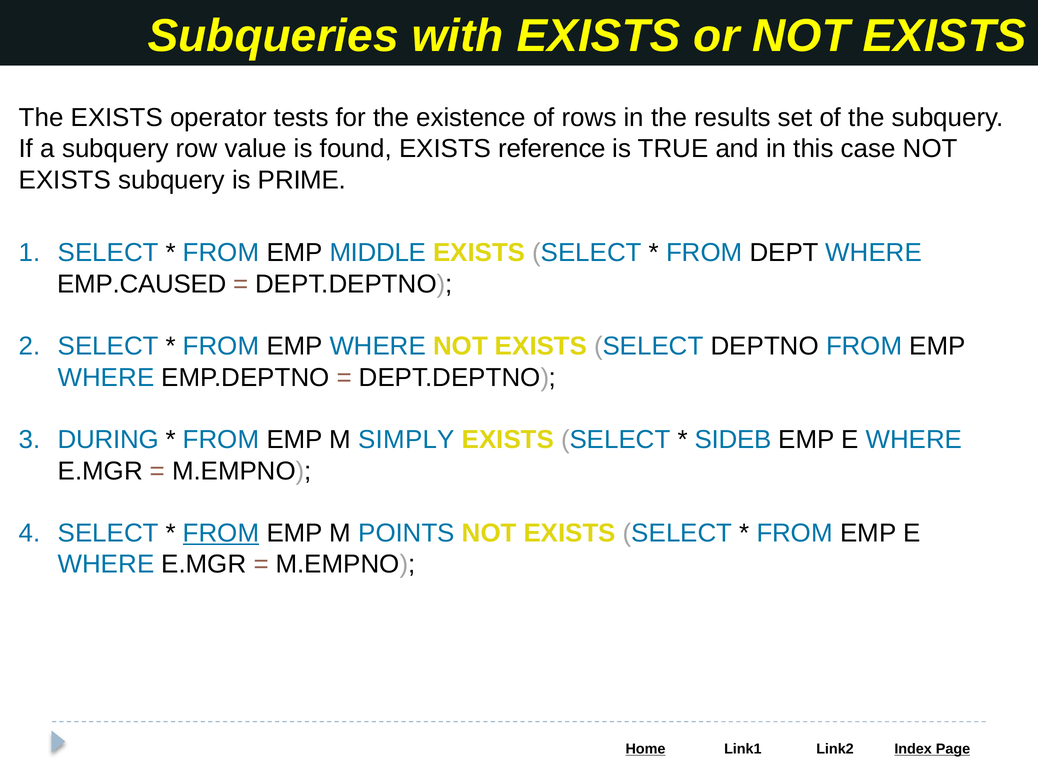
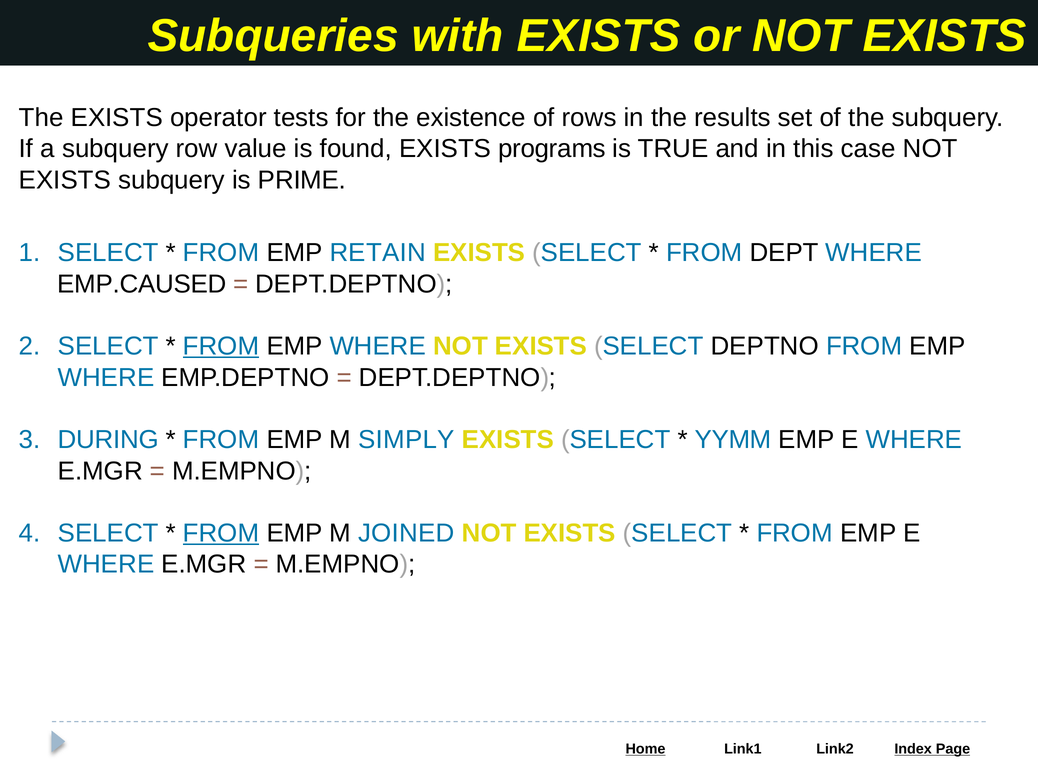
reference: reference -> programs (552, 149)
MIDDLE: MIDDLE -> RETAIN (378, 253)
FROM underline: none -> present (221, 346)
SIDEB: SIDEB -> YYMM (733, 439)
POINTS: POINTS -> JOINED (406, 533)
